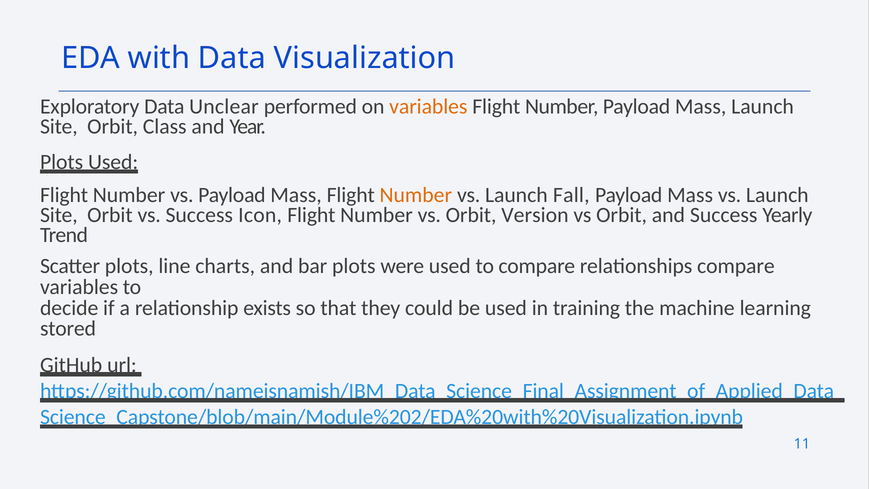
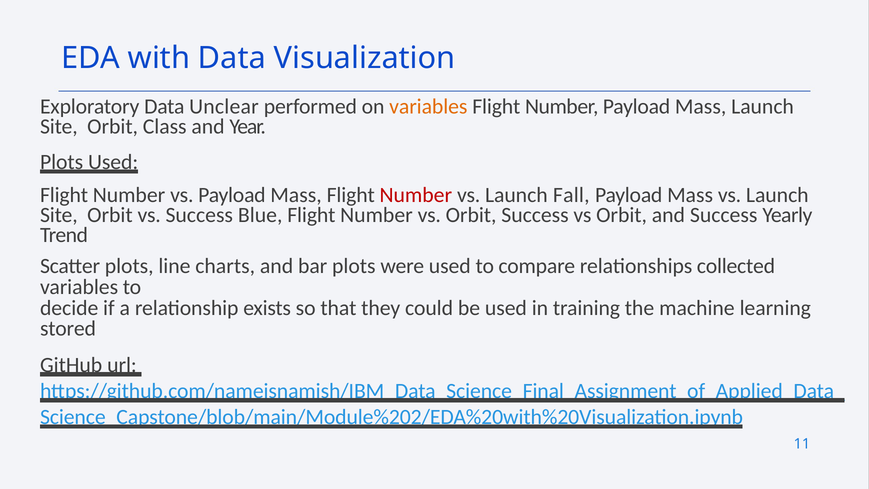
Number colour: orange -> red (416, 195)
Icon: Icon -> Blue (260, 215)
Orbit Version: Version -> Success (535, 215)
relationships compare: compare -> collected (736, 266)
